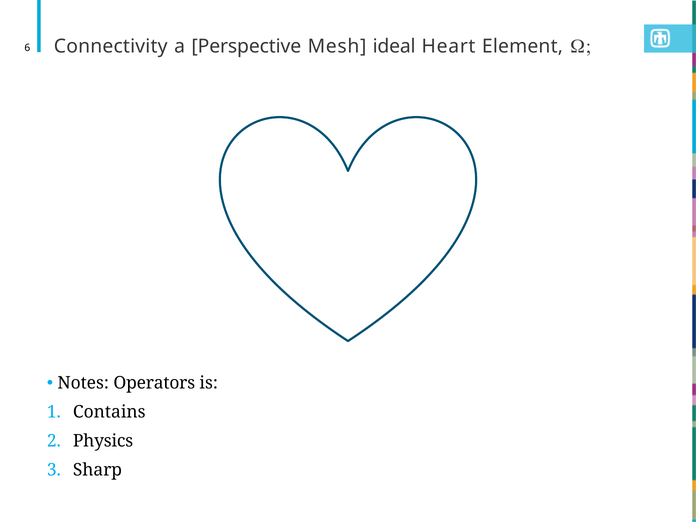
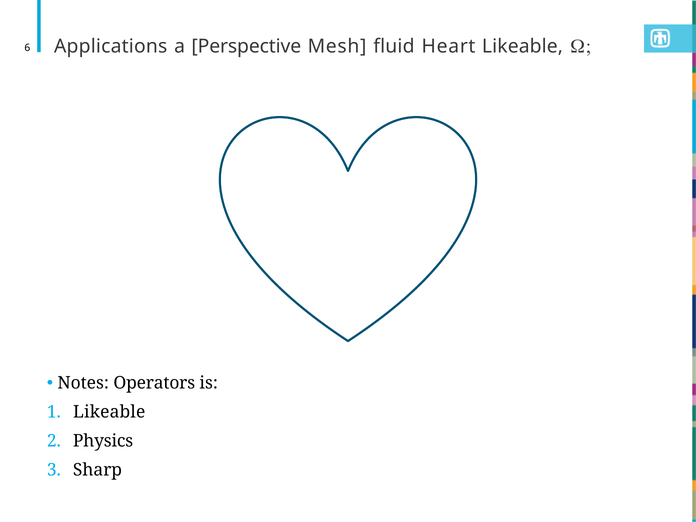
Connectivity: Connectivity -> Applications (111, 47)
ideal: ideal -> fluid (394, 47)
Heart Element: Element -> Likeable (523, 47)
Contains: Contains -> Likeable (109, 412)
